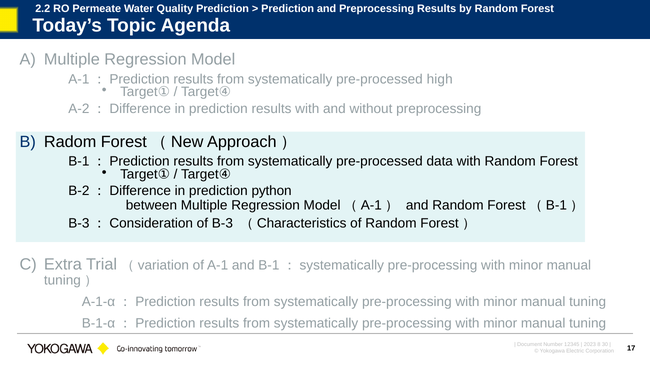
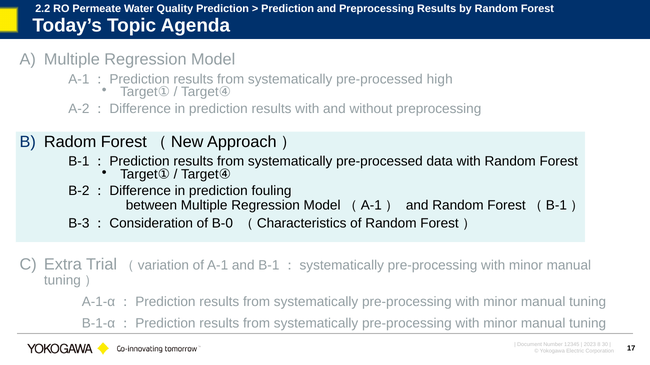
python: python -> fouling (271, 191)
B-3: B-3 -> B-0 (222, 224)
